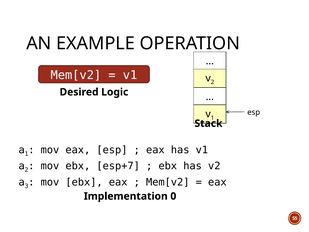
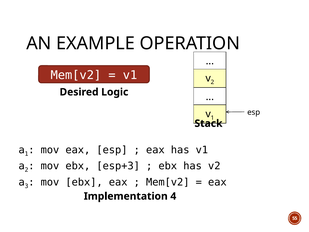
esp+7: esp+7 -> esp+3 (118, 166)
0: 0 -> 4 (173, 196)
